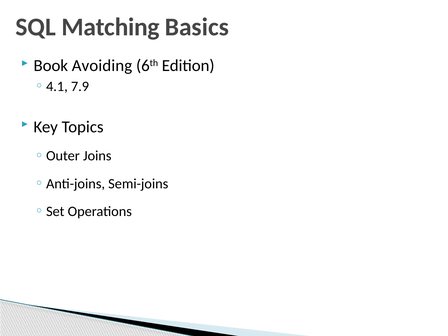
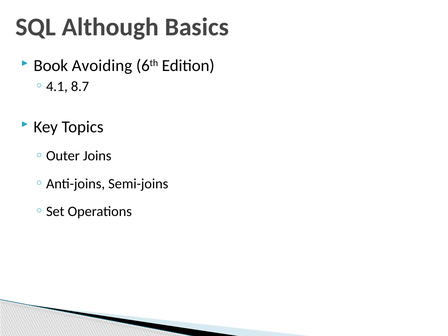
Matching: Matching -> Although (110, 27)
7.9: 7.9 -> 8.7 (80, 86)
